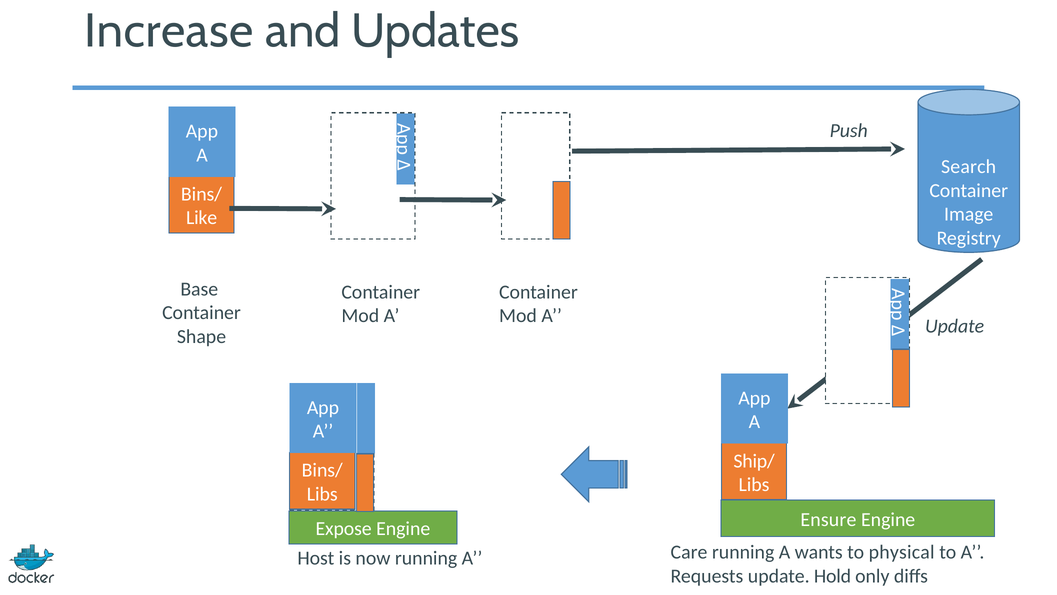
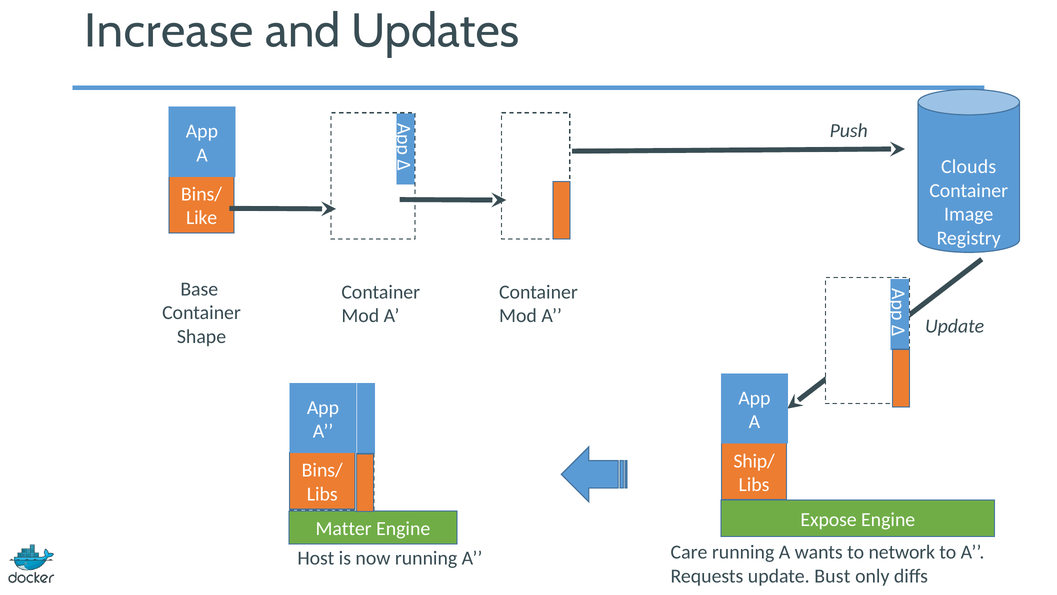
Search: Search -> Clouds (969, 167)
Ensure: Ensure -> Expose (829, 519)
Expose: Expose -> Matter (344, 528)
physical: physical -> network (902, 552)
Hold: Hold -> Bust (832, 576)
